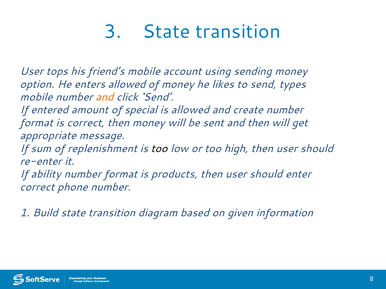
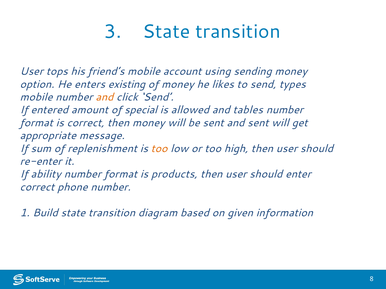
enters allowed: allowed -> existing (127, 84)
create: create -> tables (248, 110)
and then: then -> sent (258, 123)
too colour: black -> orange (159, 149)
